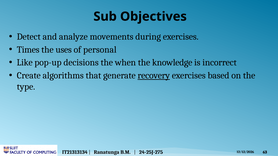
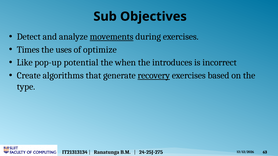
movements underline: none -> present (112, 37)
personal: personal -> optimize (100, 50)
decisions: decisions -> potential (81, 63)
knowledge: knowledge -> introduces (172, 63)
